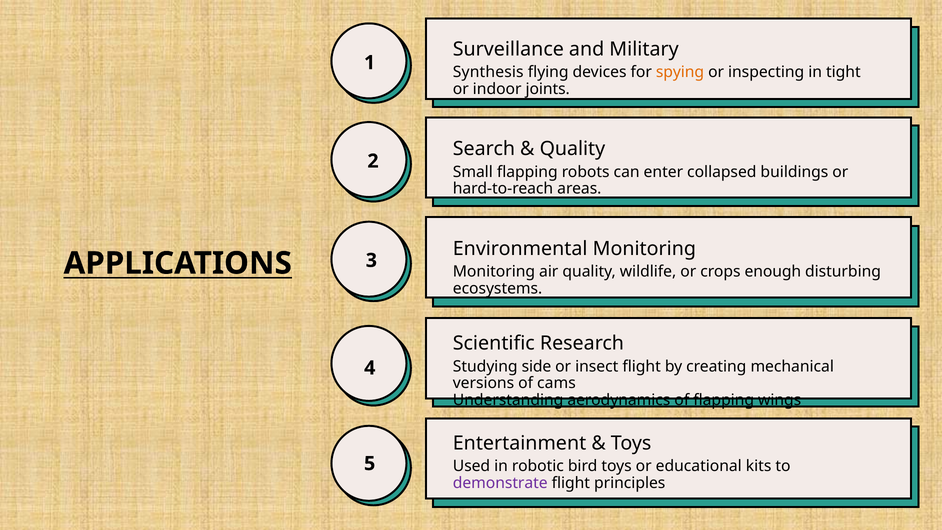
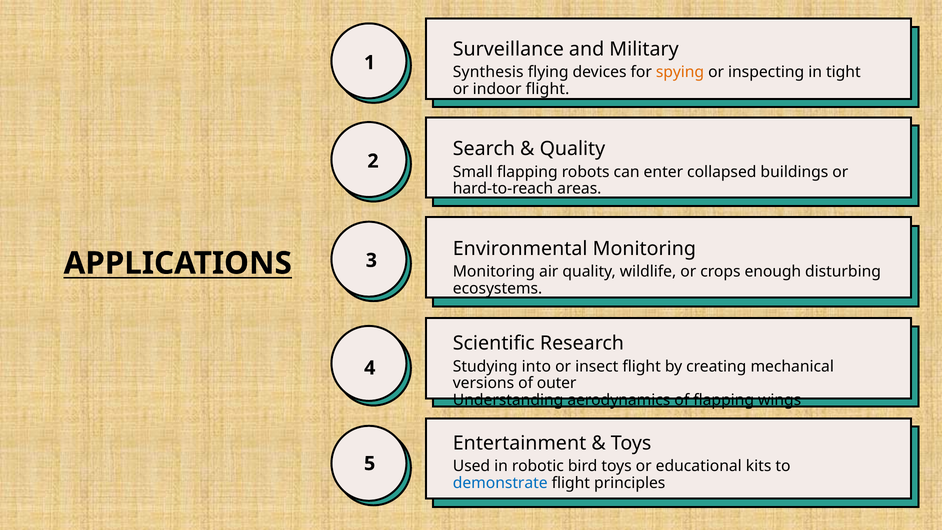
indoor joints: joints -> flight (548, 89)
side: side -> into (536, 366)
cams: cams -> outer (557, 383)
demonstrate colour: purple -> blue (500, 483)
